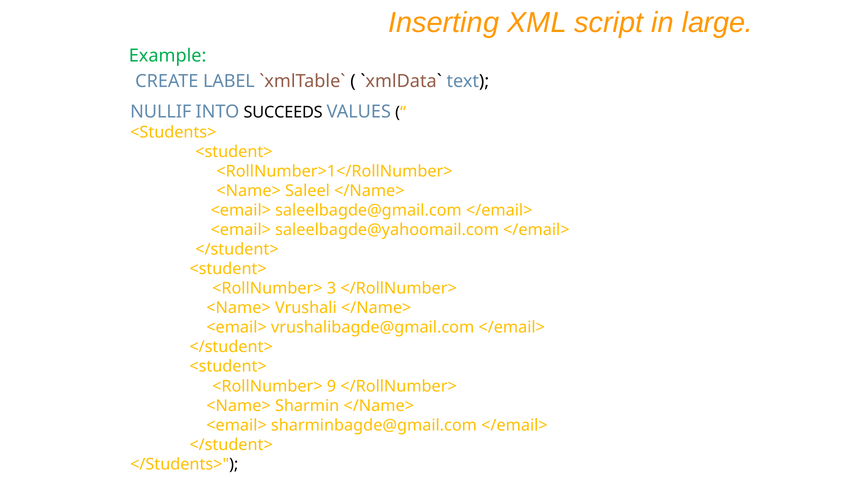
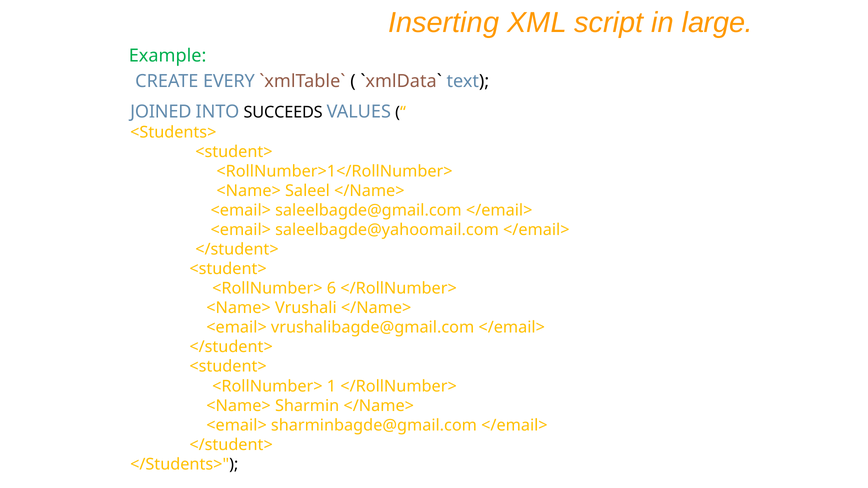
LABEL: LABEL -> EVERY (229, 81)
NULLIF: NULLIF -> JOINED (161, 112)
3: 3 -> 6 (331, 289)
9: 9 -> 1 (331, 386)
